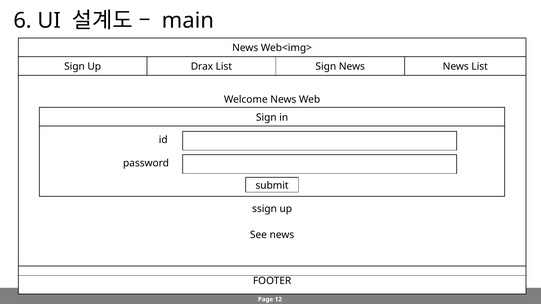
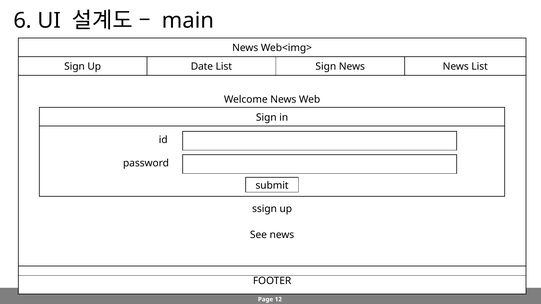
Drax: Drax -> Date (202, 67)
